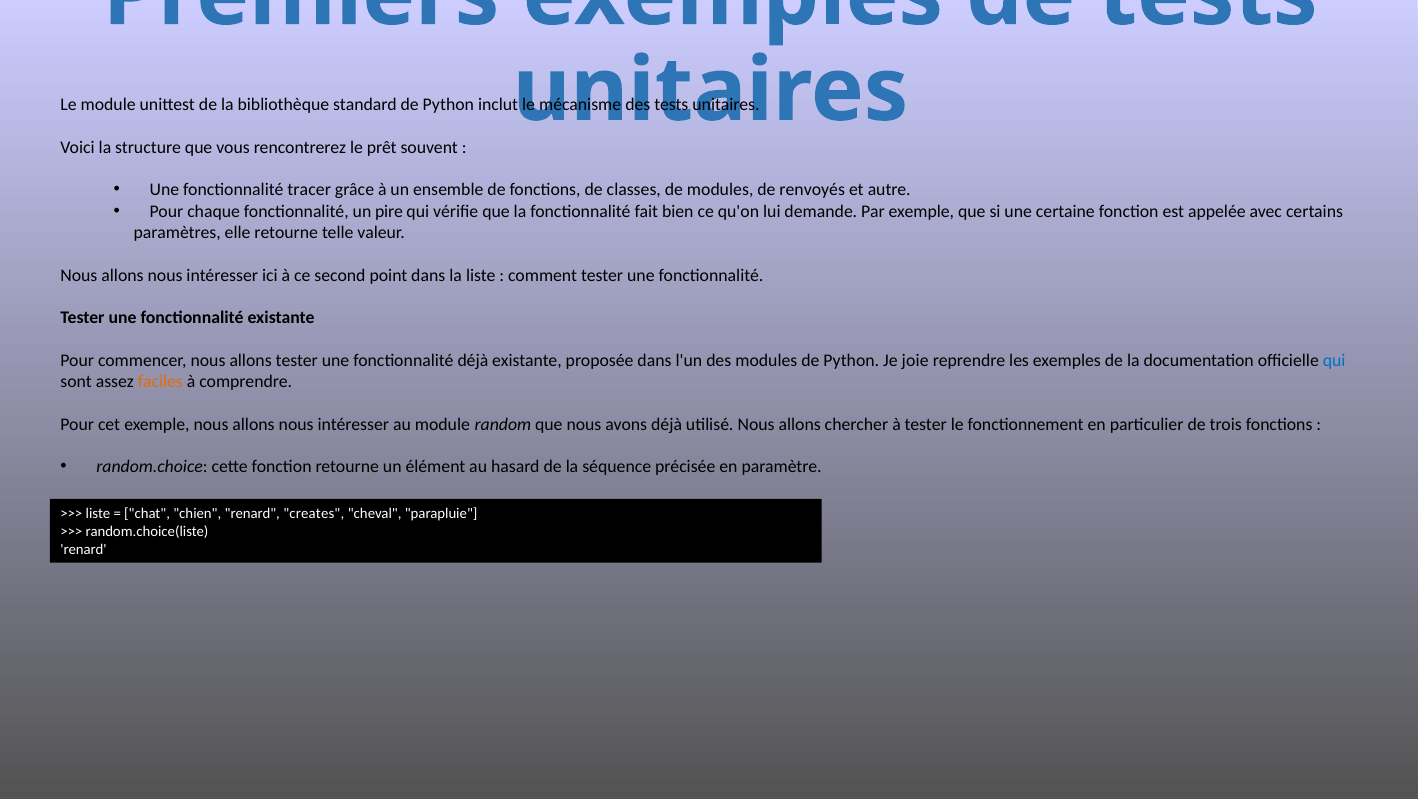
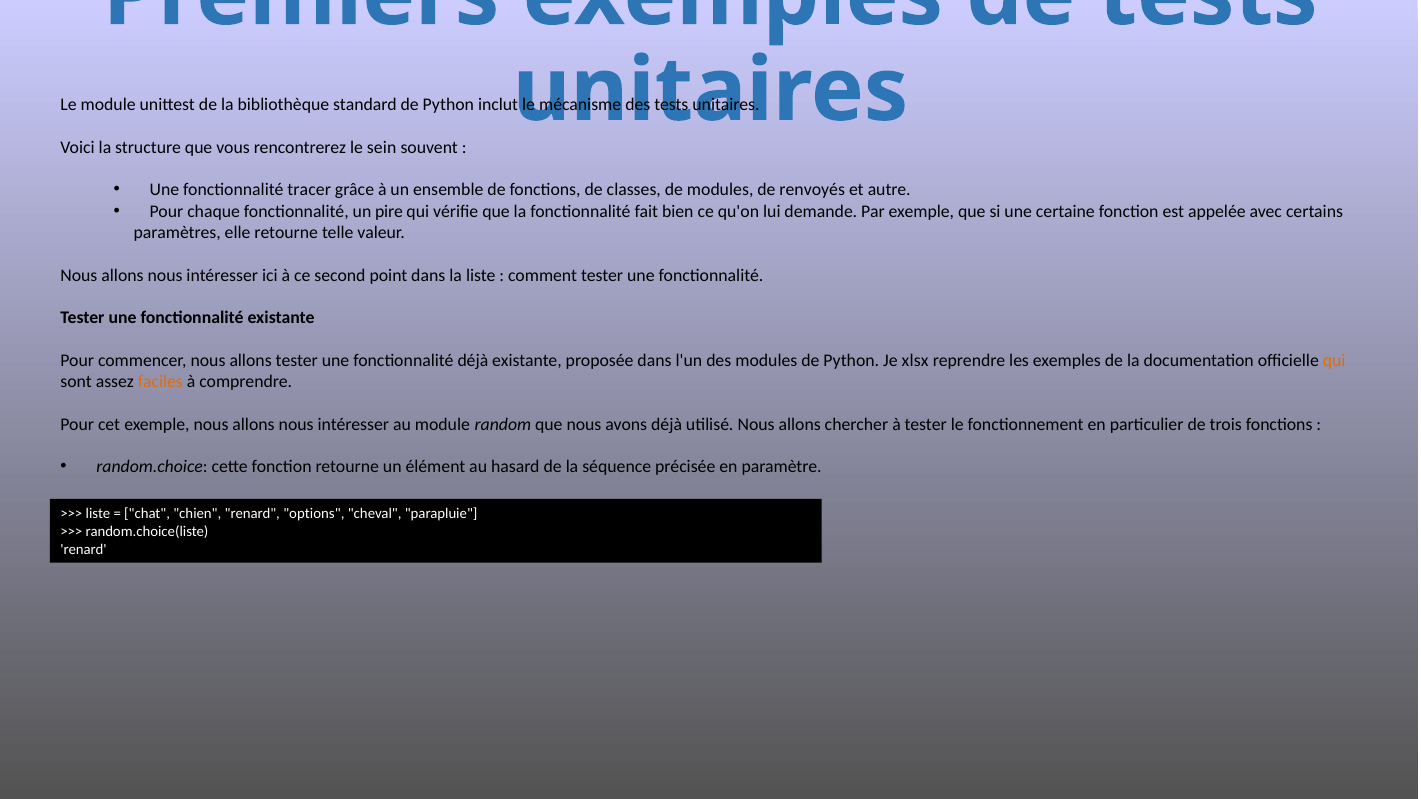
prêt: prêt -> sein (382, 147)
joie: joie -> xlsx (915, 361)
qui colour: blue -> orange (1334, 361)
creates: creates -> options (314, 514)
